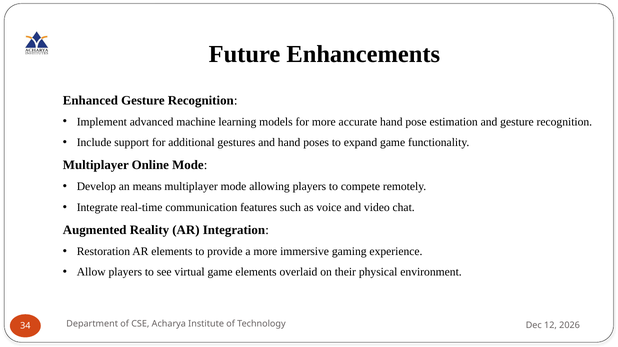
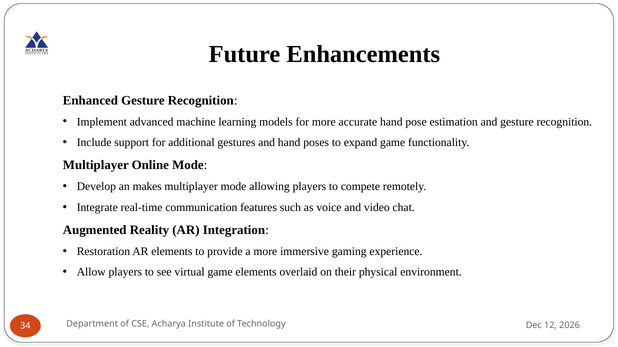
means: means -> makes (147, 187)
